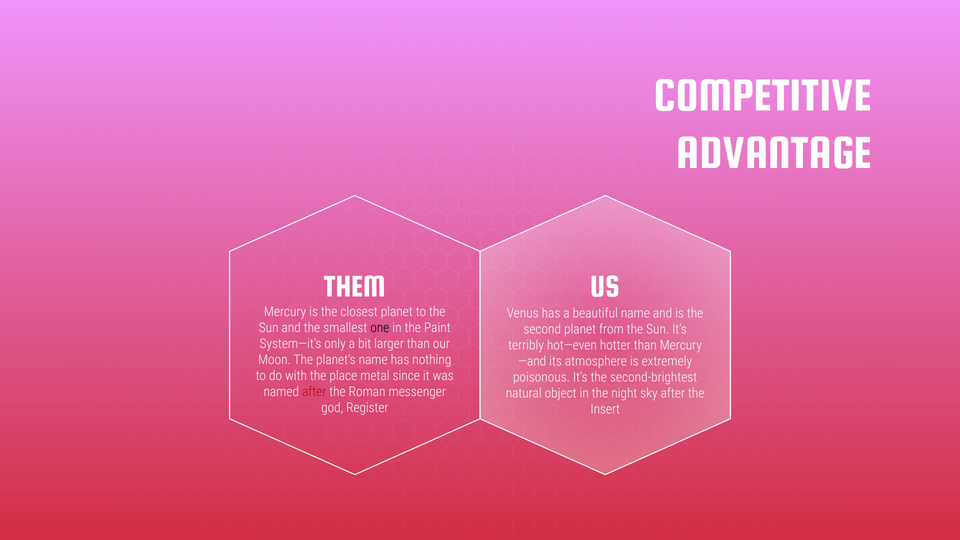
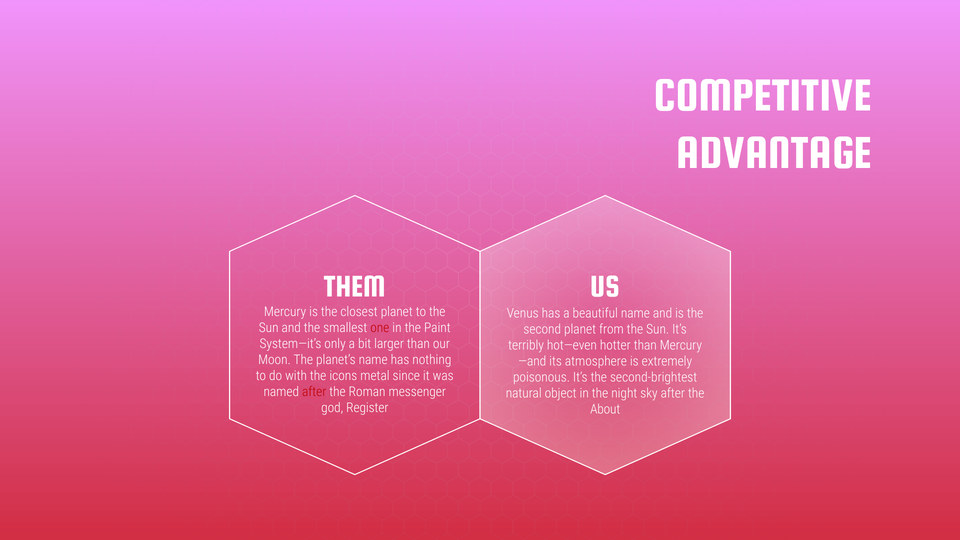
one colour: black -> red (380, 328)
place: place -> icons (343, 376)
Insert: Insert -> About (605, 409)
